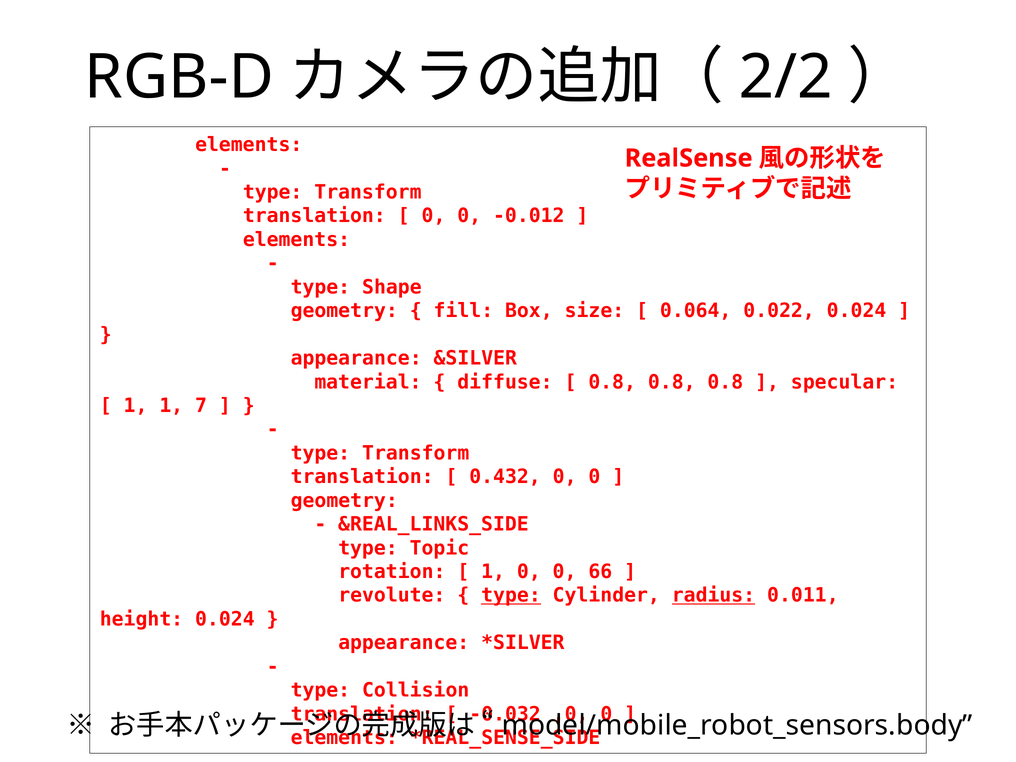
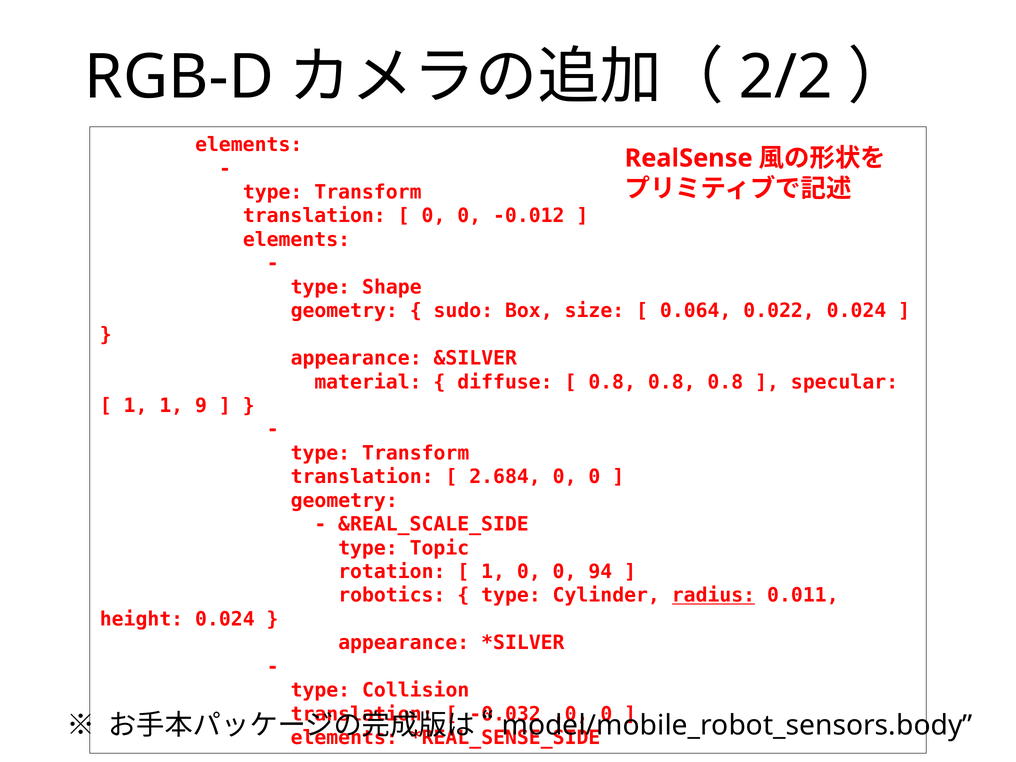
fill: fill -> sudo (463, 311)
7: 7 -> 9 (201, 406)
0.432: 0.432 -> 2.684 (505, 477)
&REAL_LINKS_SIDE: &REAL_LINKS_SIDE -> &REAL_SCALE_SIDE (433, 524)
66: 66 -> 94 (600, 572)
revolute: revolute -> robotics (392, 595)
type underline: present -> none (511, 595)
